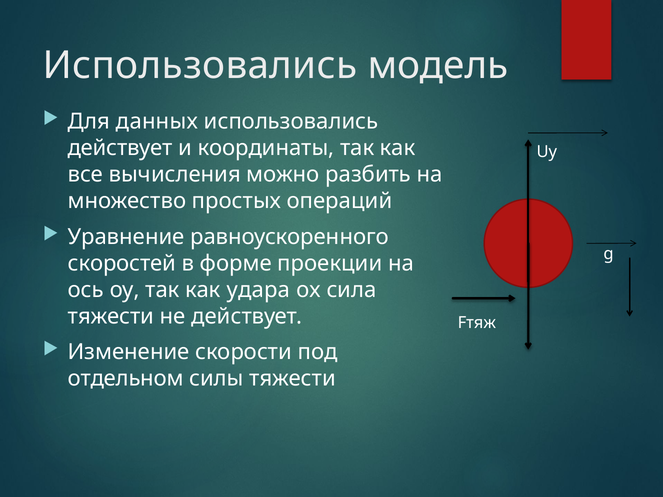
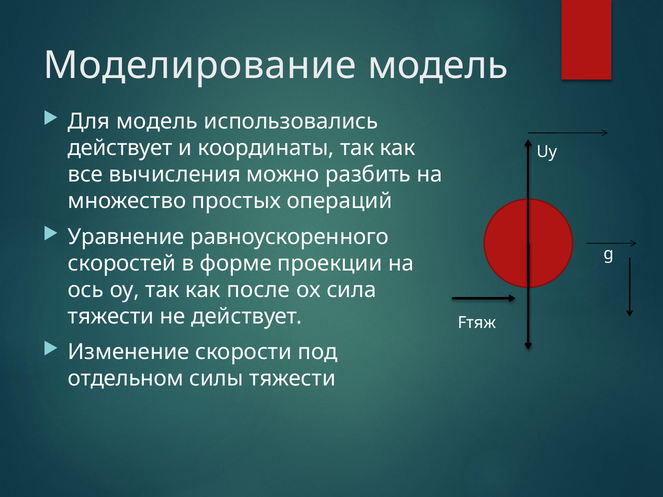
Использовались: Использовались -> Моделирование (200, 65)
Для данных: данных -> модель (157, 122)
удара: удара -> после (258, 290)
